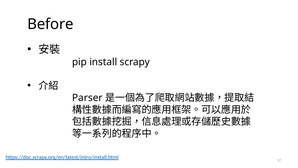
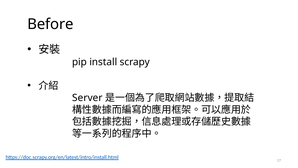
Parser: Parser -> Server (87, 98)
